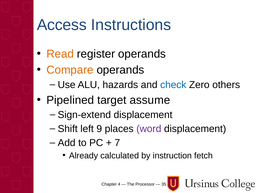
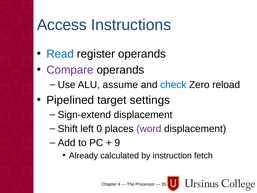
Read colour: orange -> blue (60, 54)
Compare colour: orange -> purple (70, 70)
hazards: hazards -> assume (120, 85)
others: others -> reload (226, 85)
assume: assume -> settings (150, 100)
9: 9 -> 0 (99, 129)
7: 7 -> 9 (117, 143)
